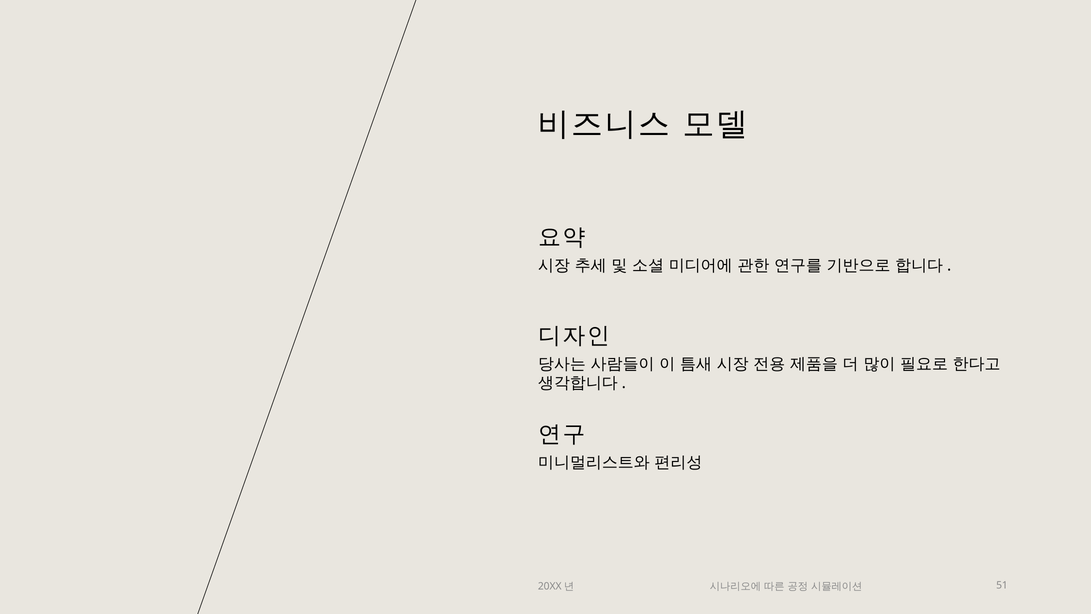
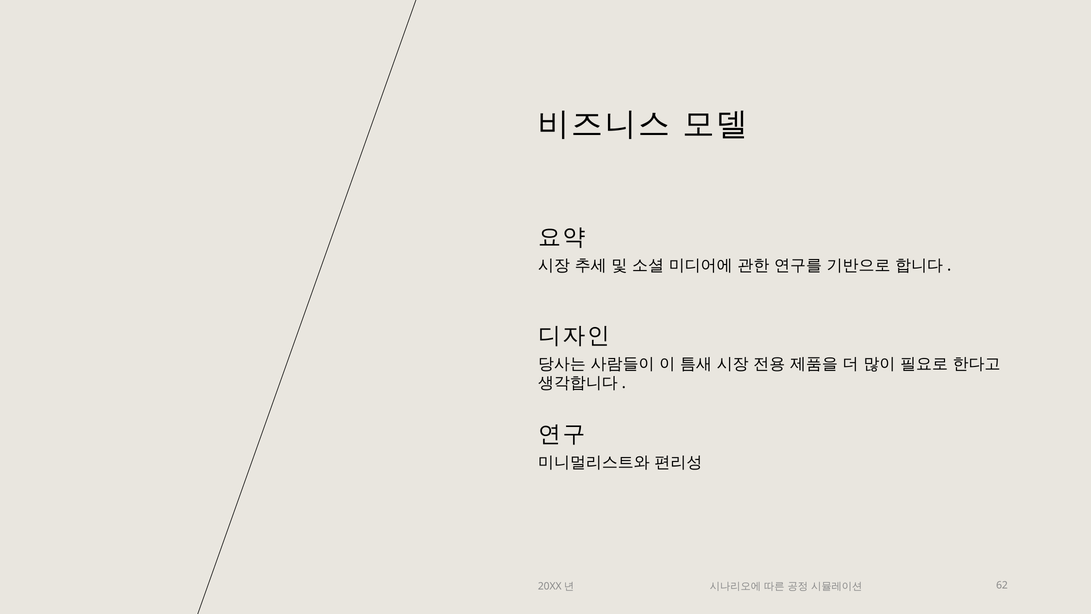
51: 51 -> 62 (1002, 585)
